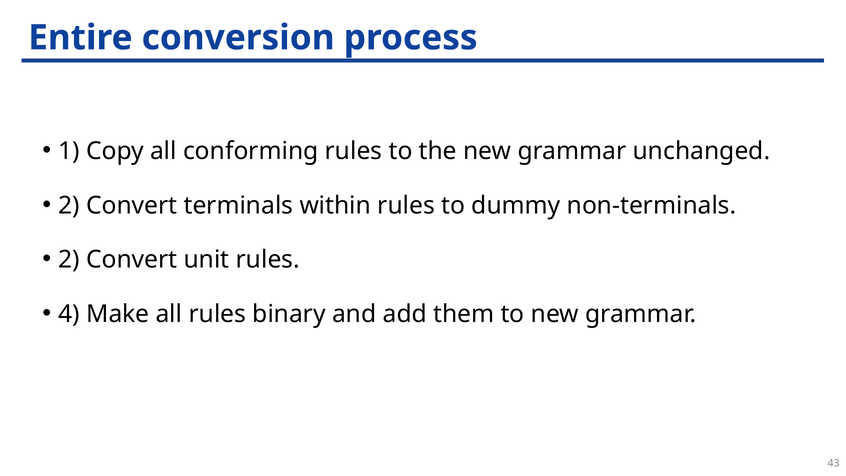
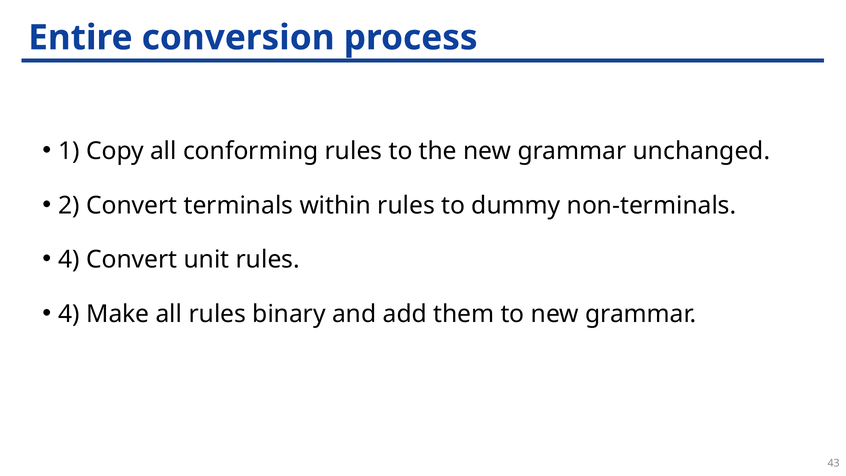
2: 2 -> 4 (69, 260)
